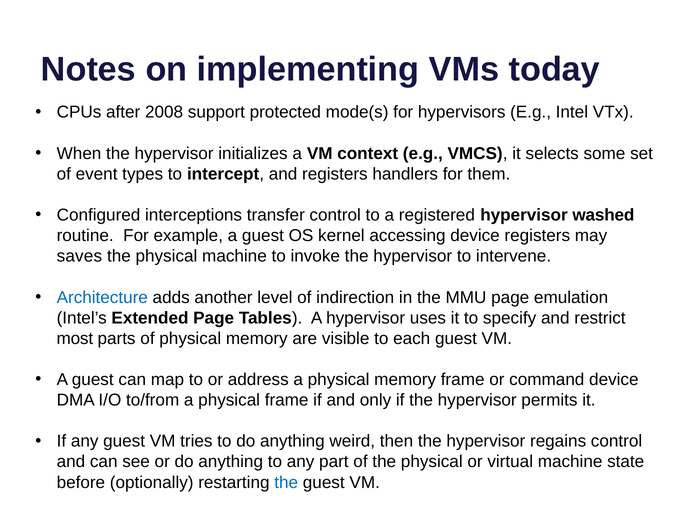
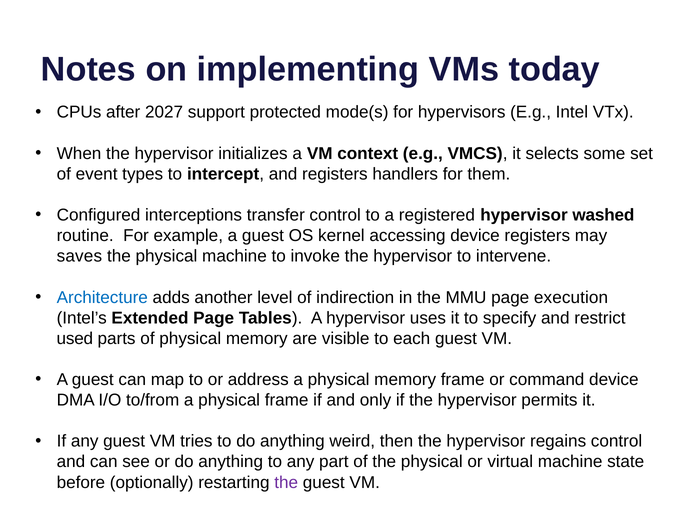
2008: 2008 -> 2027 (164, 112)
emulation: emulation -> execution (571, 297)
most: most -> used (75, 338)
the colour: blue -> purple (286, 482)
